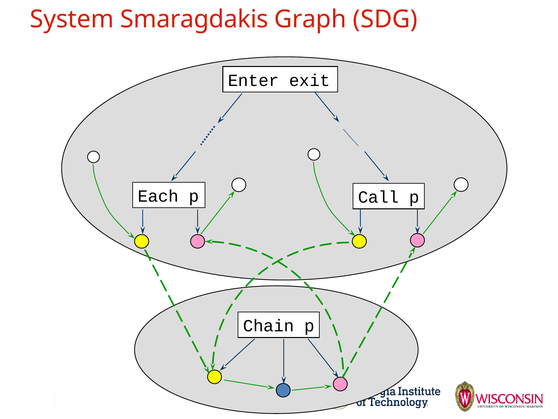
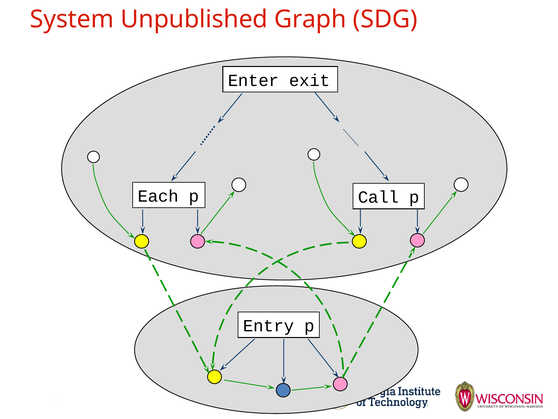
Smaragdakis: Smaragdakis -> Unpublished (194, 19)
Chain: Chain -> Entry (269, 326)
